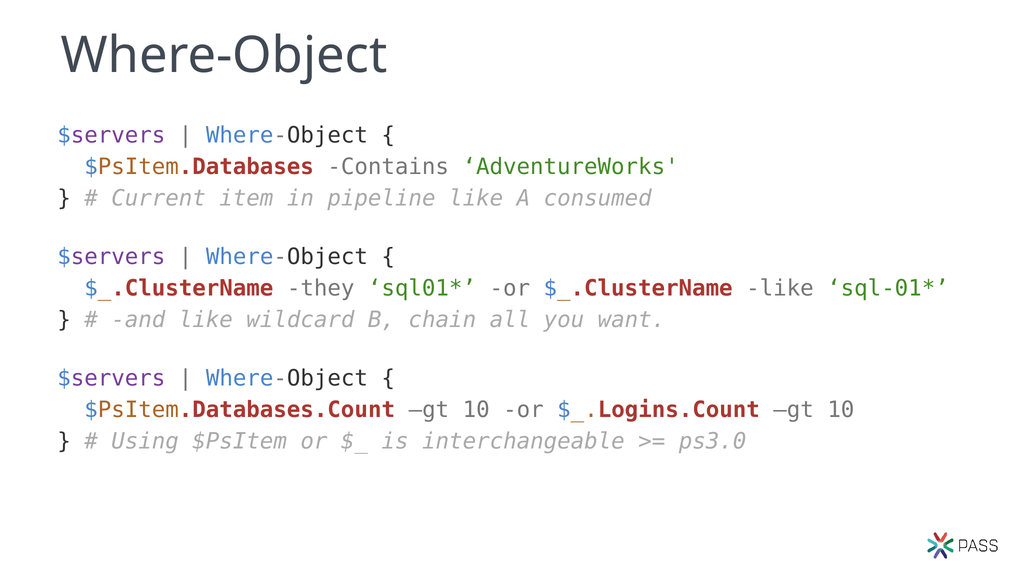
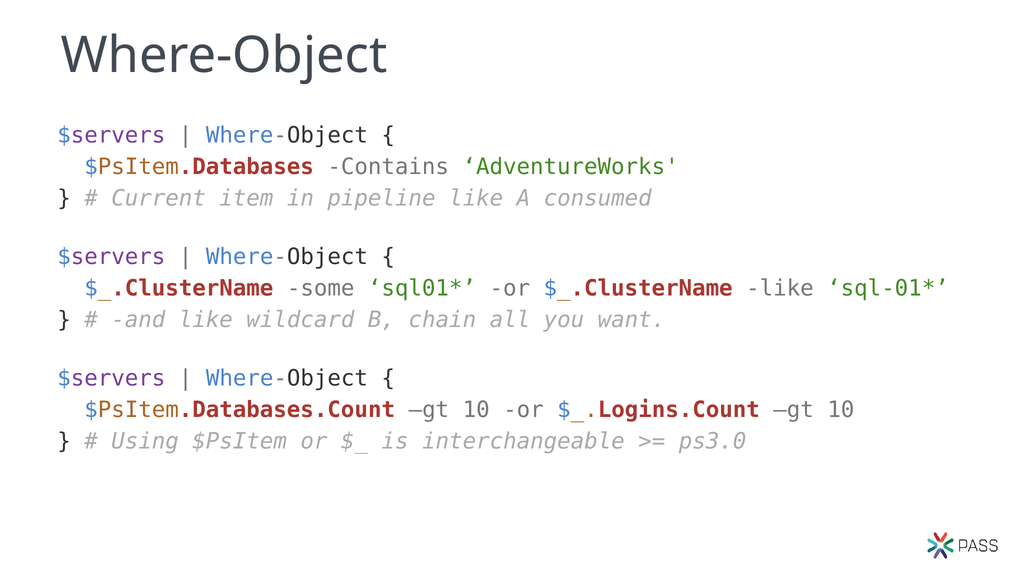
they: they -> some (321, 288)
